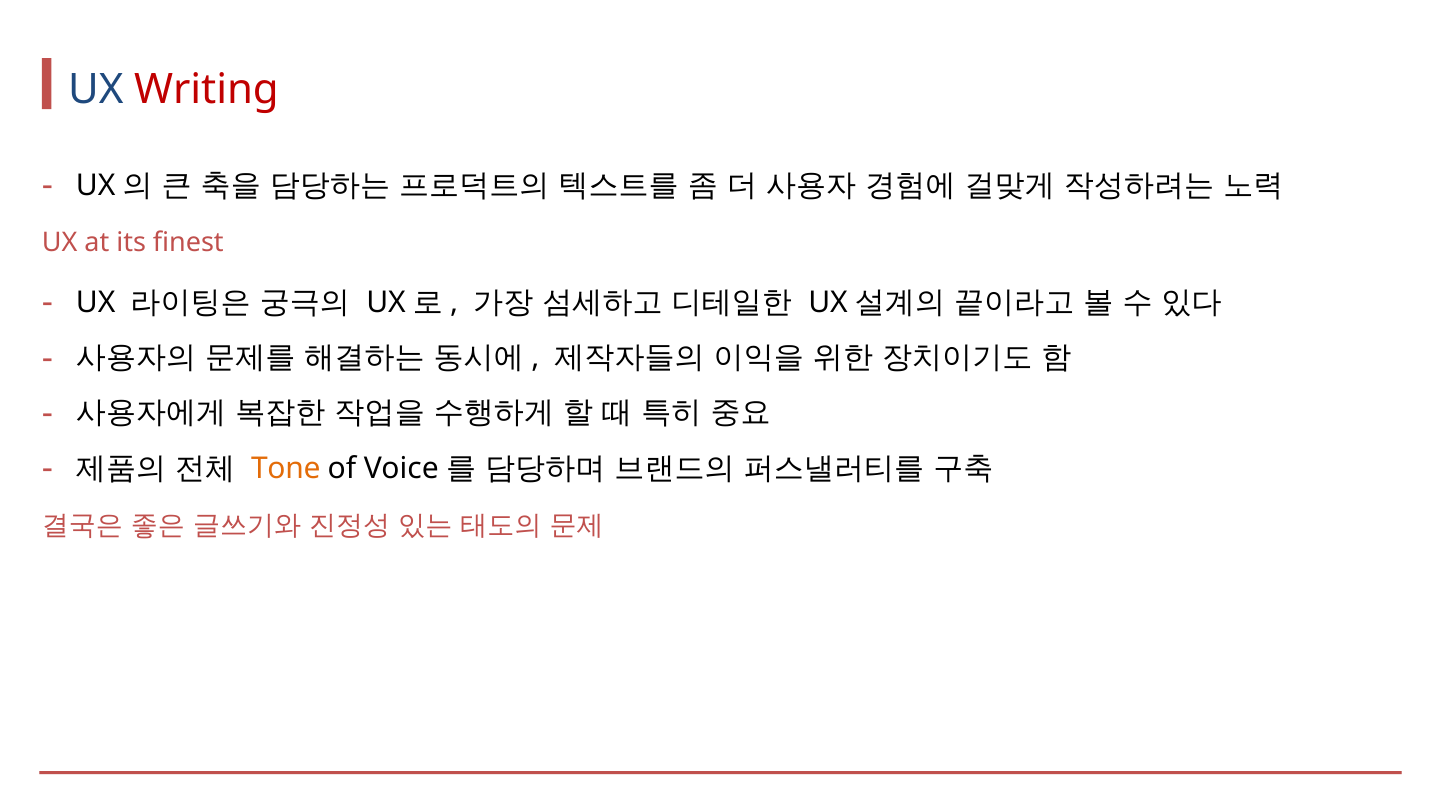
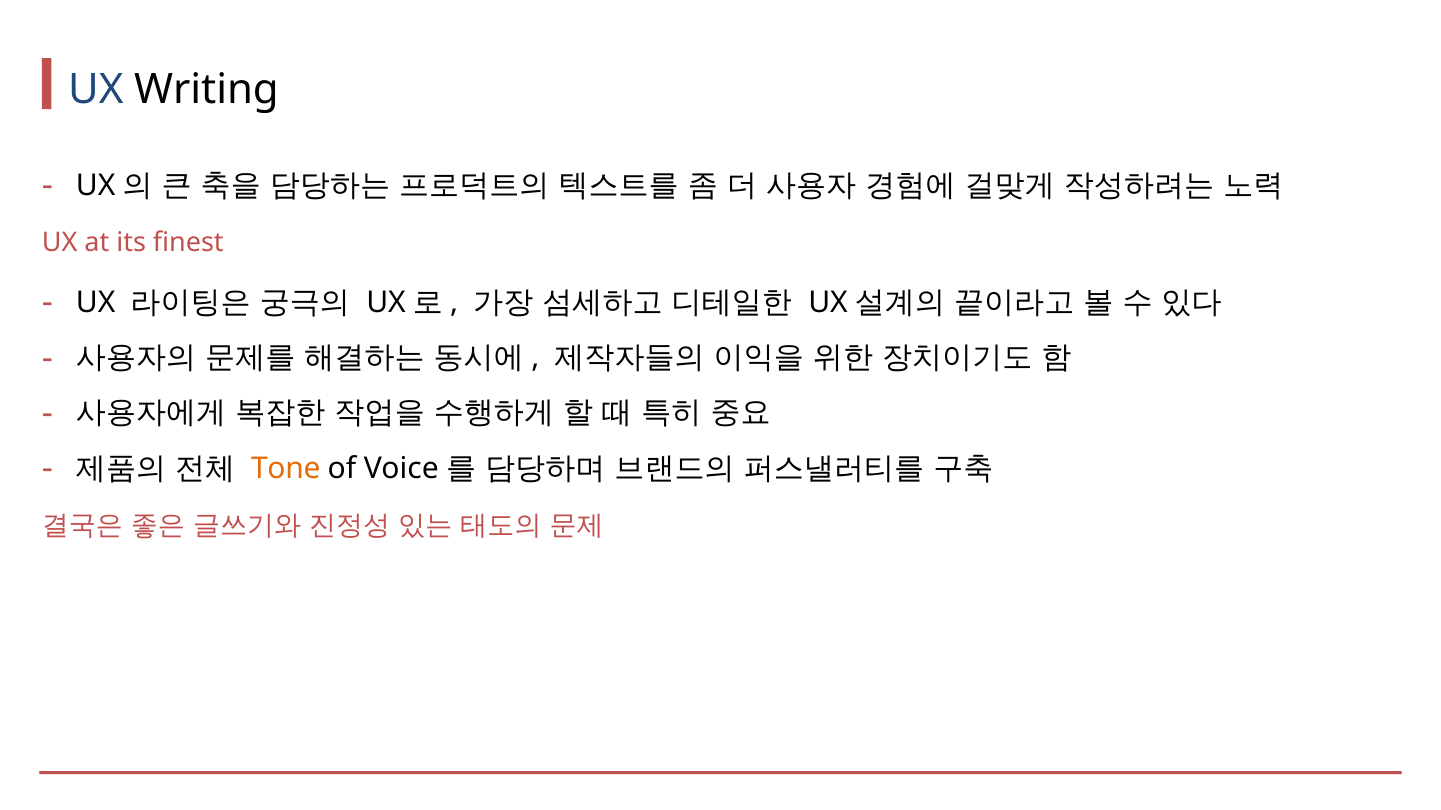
Writing colour: red -> black (206, 89)
